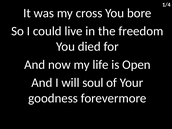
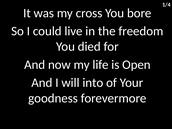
soul: soul -> into (93, 83)
